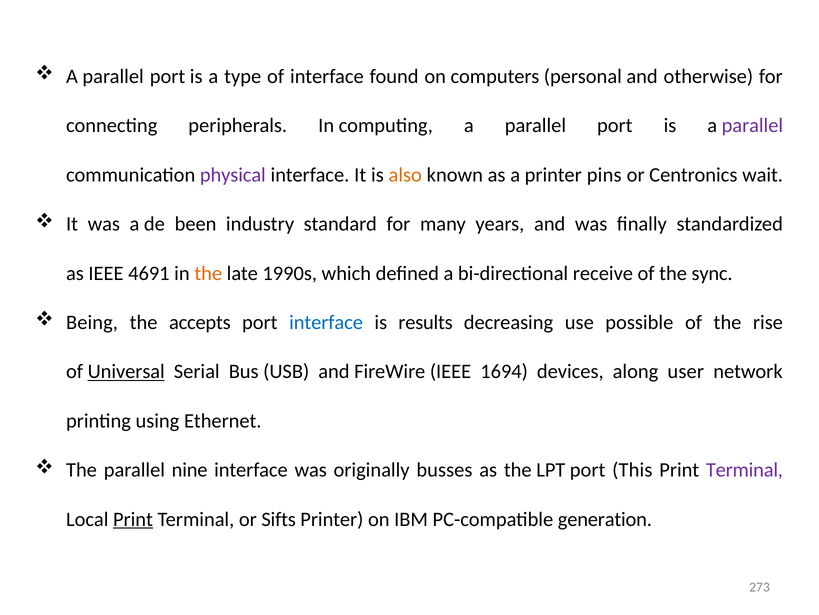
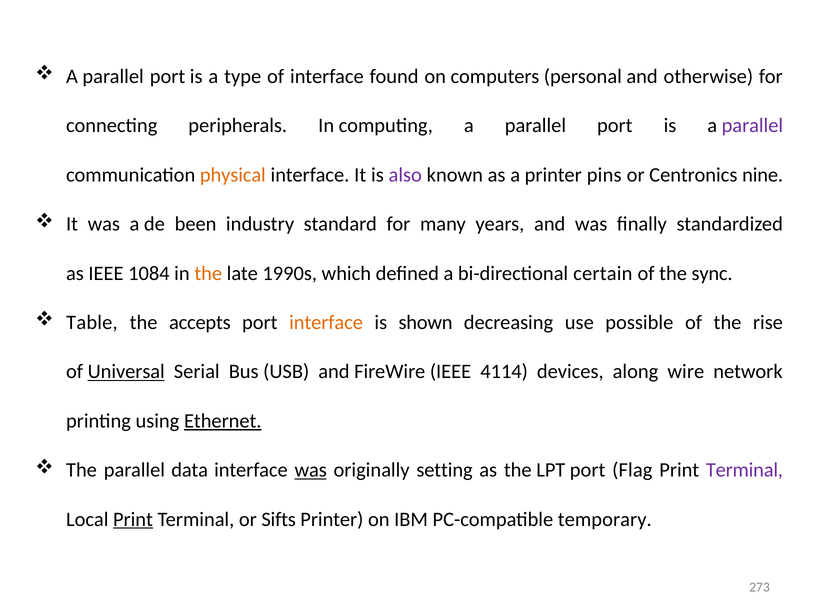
physical colour: purple -> orange (233, 175)
also colour: orange -> purple (405, 175)
wait: wait -> nine (763, 175)
4691: 4691 -> 1084 (149, 273)
receive: receive -> certain (603, 273)
Being: Being -> Table (92, 322)
interface colour: blue -> orange (326, 322)
results: results -> shown (426, 322)
1694: 1694 -> 4114 (504, 371)
user: user -> wire (686, 371)
Ethernet underline: none -> present (223, 420)
nine: nine -> data (190, 470)
was underline: none -> present (311, 470)
busses: busses -> setting (445, 470)
This: This -> Flag (632, 470)
generation: generation -> temporary (605, 519)
